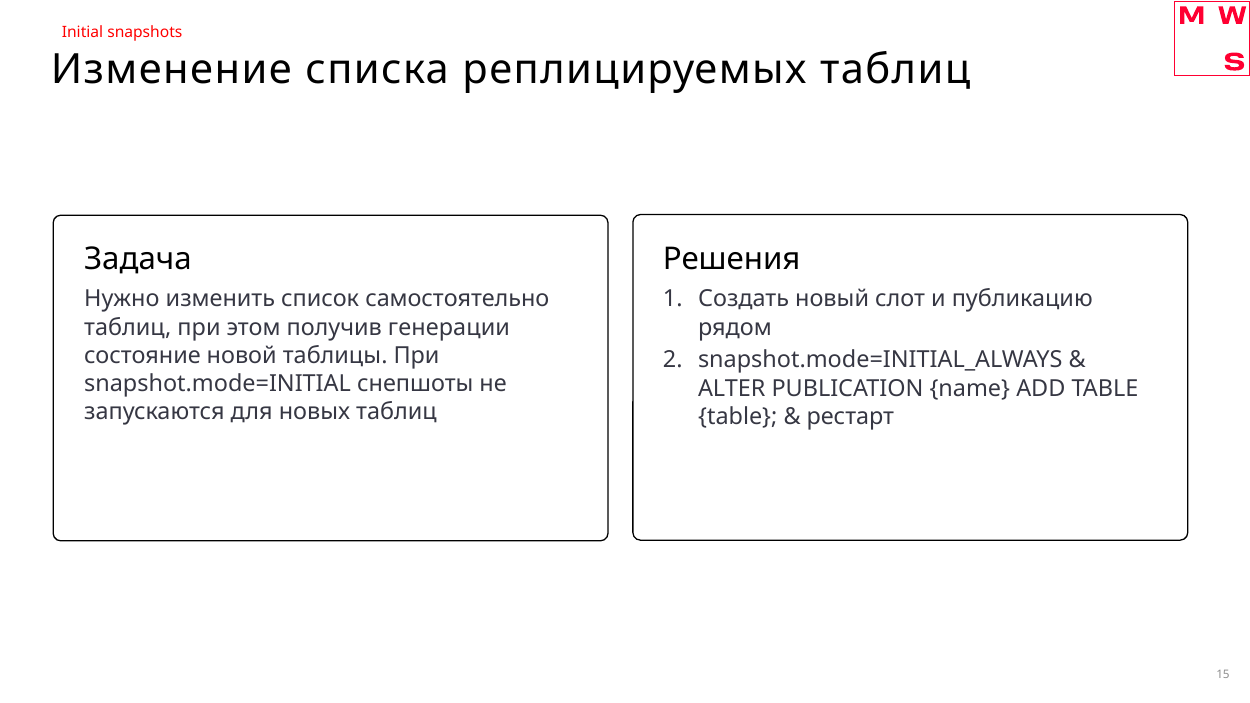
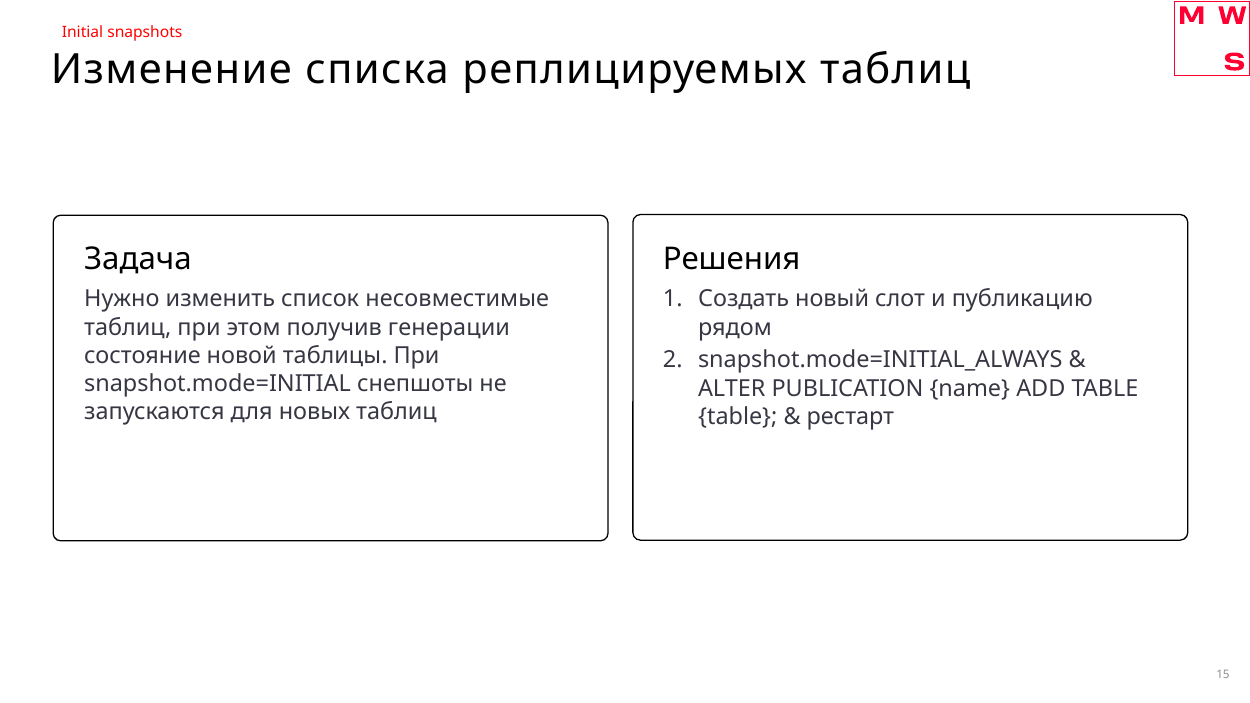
самостоятельно: самостоятельно -> несовместимые (457, 299)
